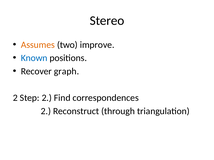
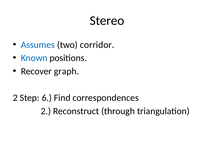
Assumes colour: orange -> blue (38, 45)
improve: improve -> corridor (97, 45)
Step 2: 2 -> 6 (47, 98)
